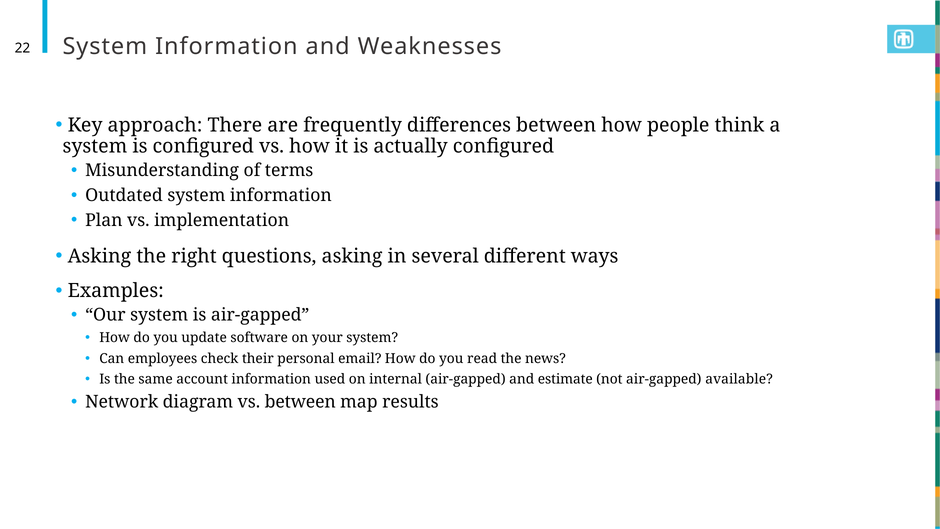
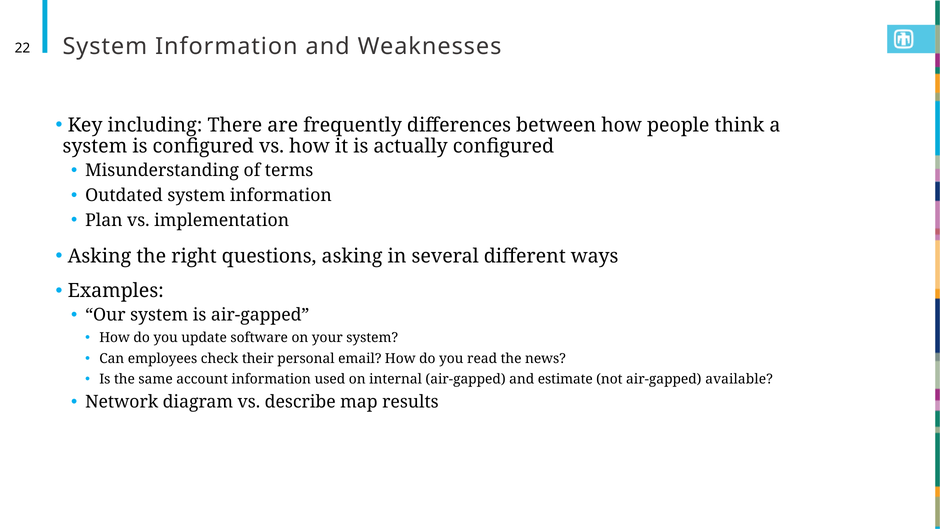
approach: approach -> including (155, 125)
vs between: between -> describe (300, 402)
